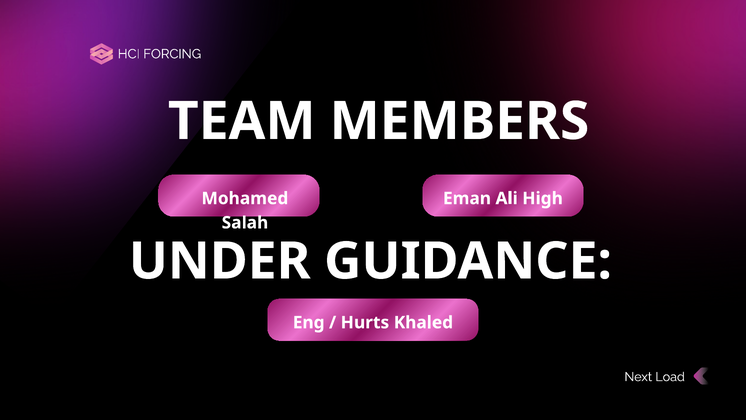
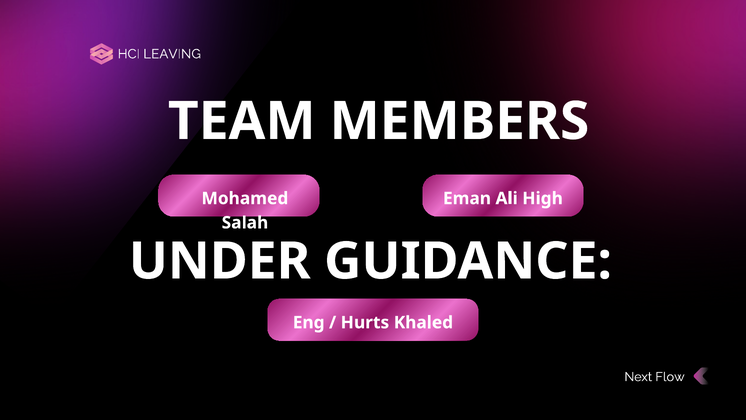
FORCING: FORCING -> LEAVING (172, 54)
Load: Load -> Flow (670, 377)
